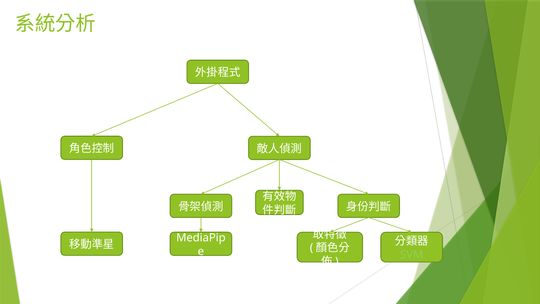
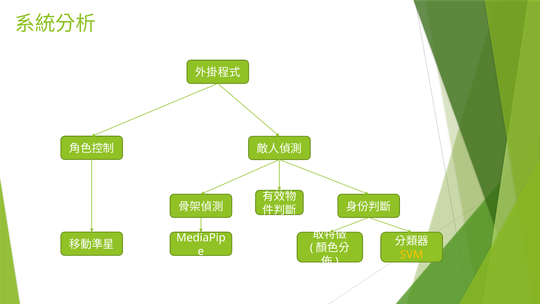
SVM colour: light green -> yellow (412, 254)
